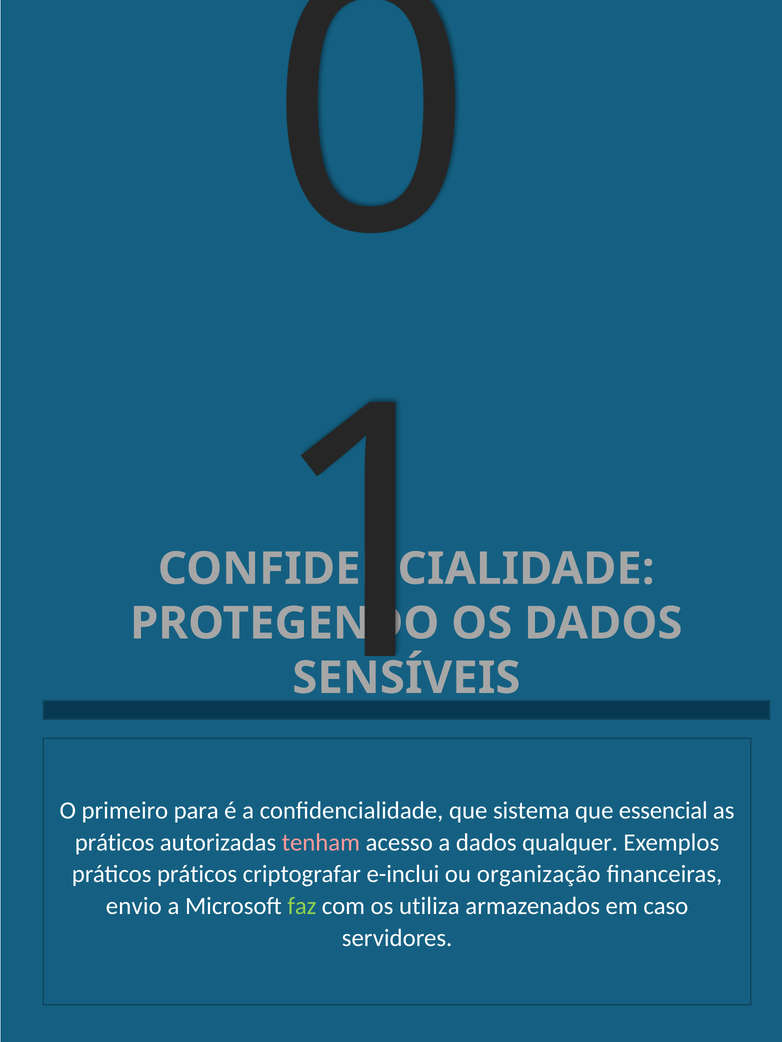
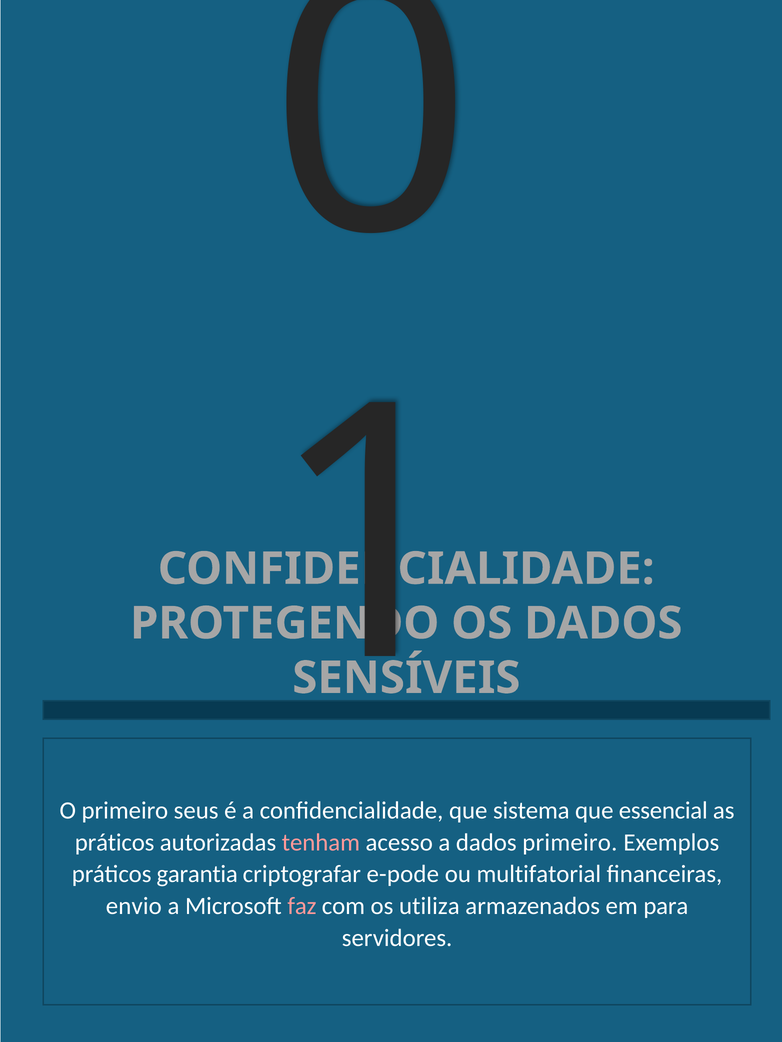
para: para -> seus (196, 811)
dados qualquer: qualquer -> primeiro (570, 843)
práticos práticos: práticos -> garantia (197, 875)
e-inclui: e-inclui -> e-pode (403, 875)
organização: organização -> multifatorial (539, 875)
faz colour: light green -> pink (302, 907)
caso: caso -> para (666, 907)
